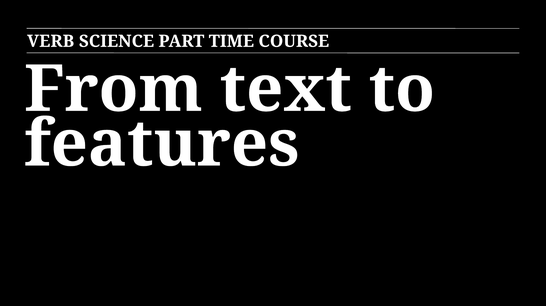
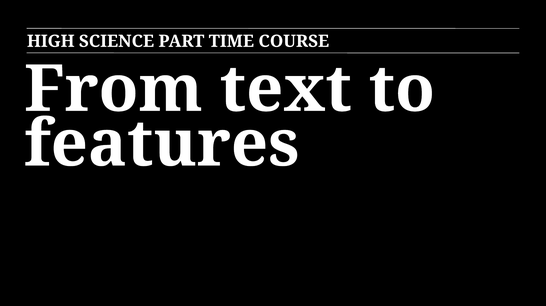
VERB: VERB -> HIGH (51, 41)
